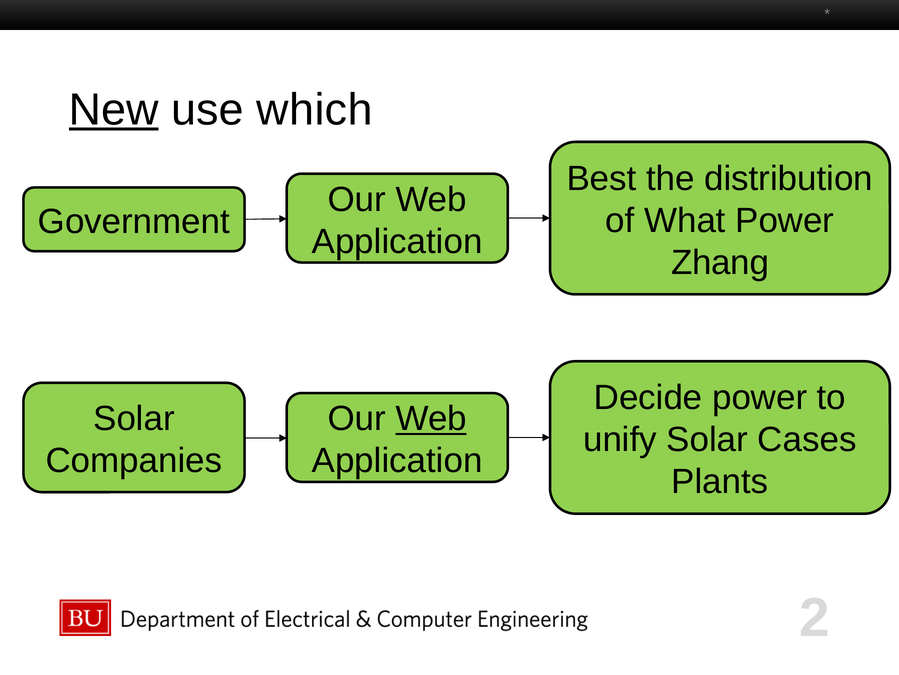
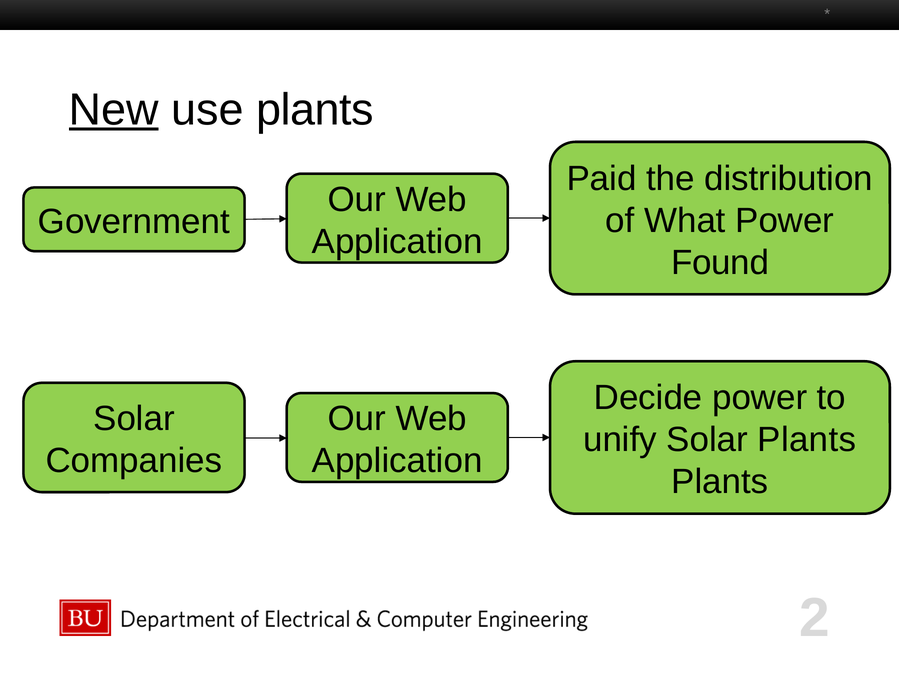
use which: which -> plants (315, 110)
Best: Best -> Paid (602, 178)
Zhang: Zhang -> Found (720, 262)
Web underline: present -> none (431, 418)
Solar Cases: Cases -> Plants (807, 439)
